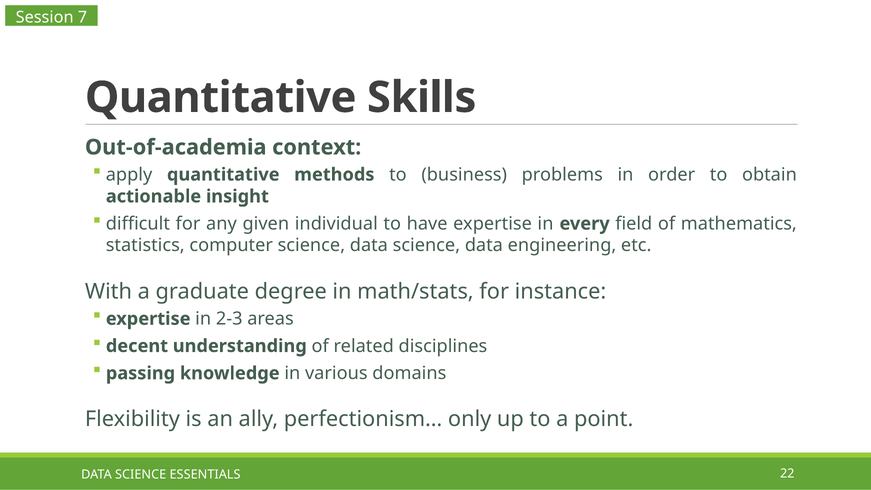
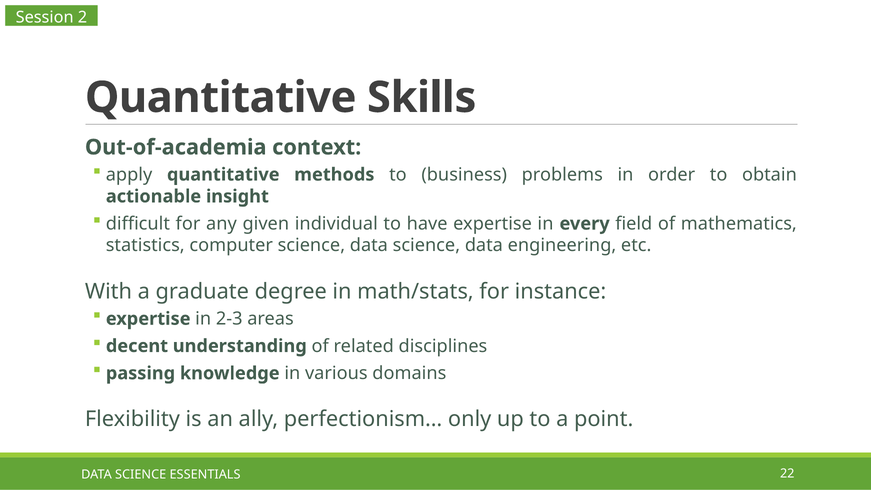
7: 7 -> 2 (83, 17)
